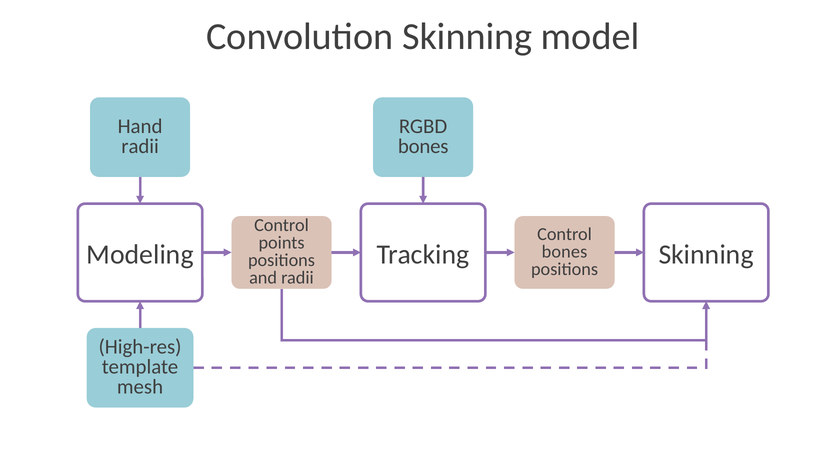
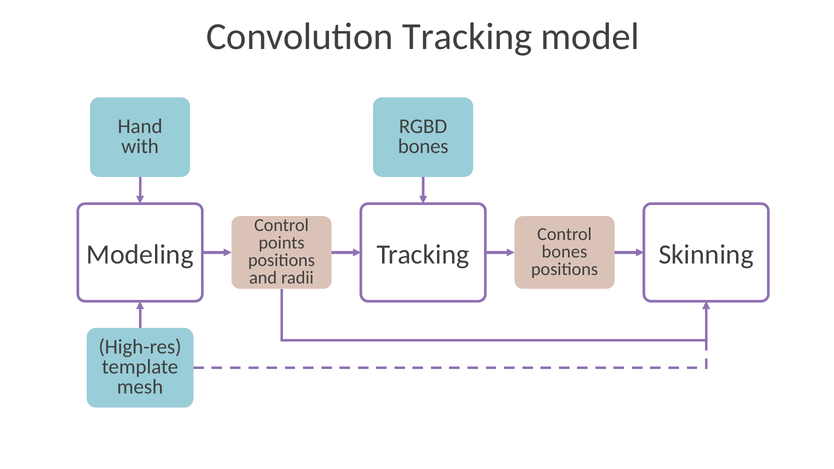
Convolution Skinning: Skinning -> Tracking (467, 36)
radii: radii -> with (140, 146)
